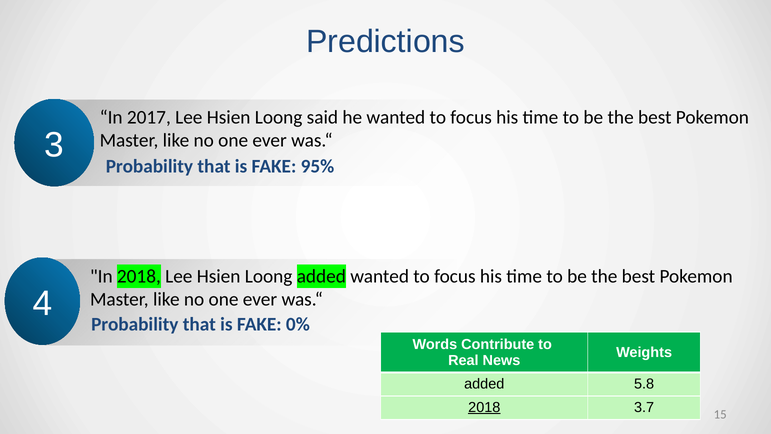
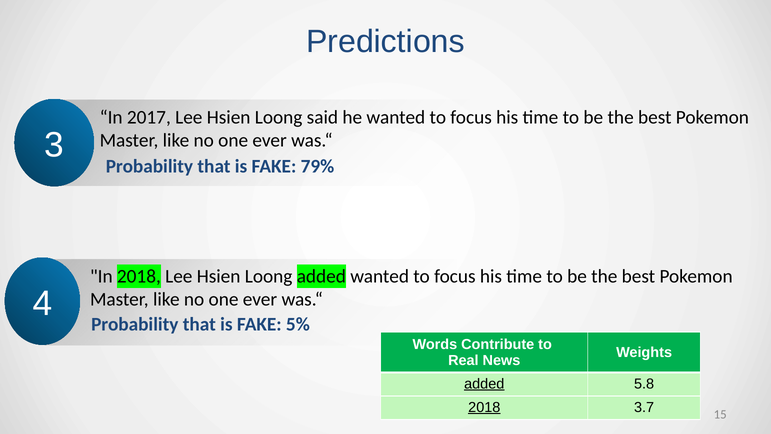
95%: 95% -> 79% (317, 166)
0%: 0% -> 5% (298, 324)
added underline: none -> present (484, 383)
